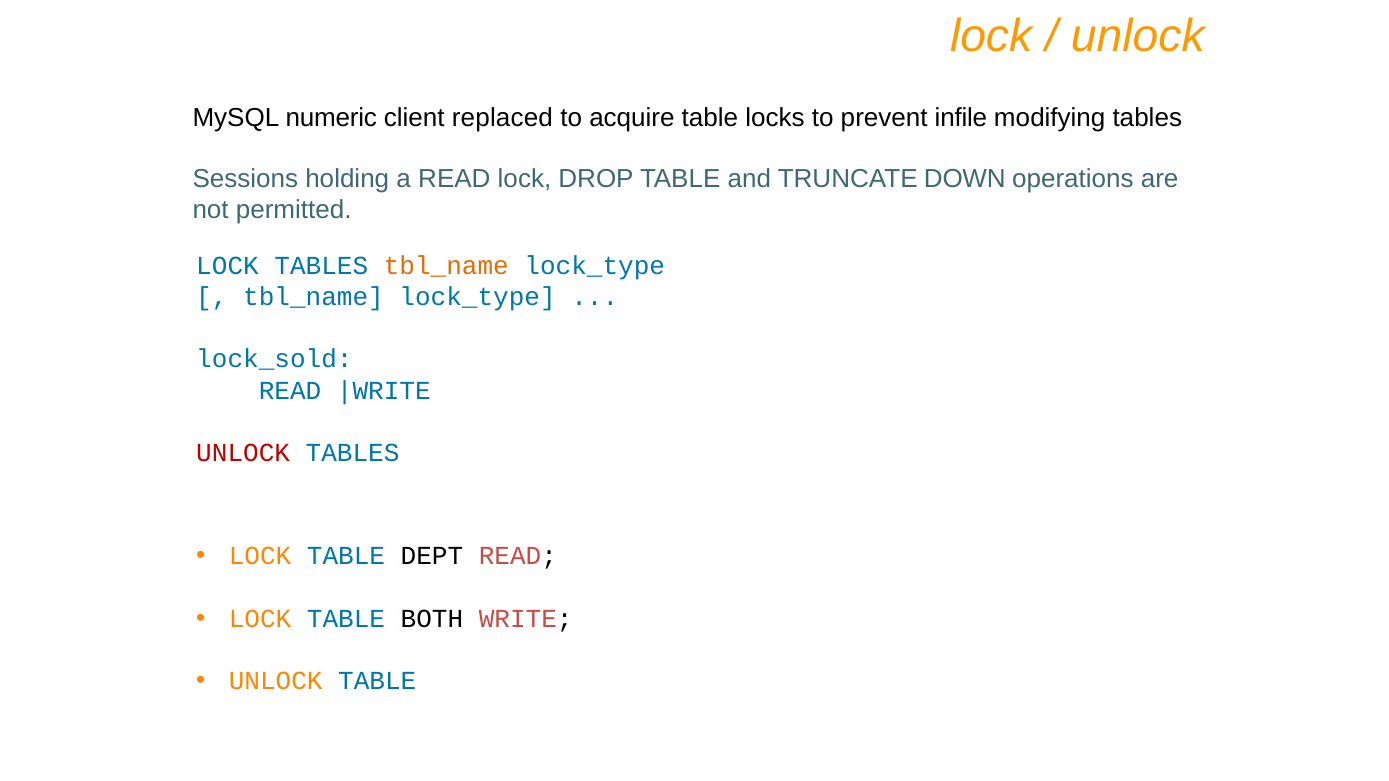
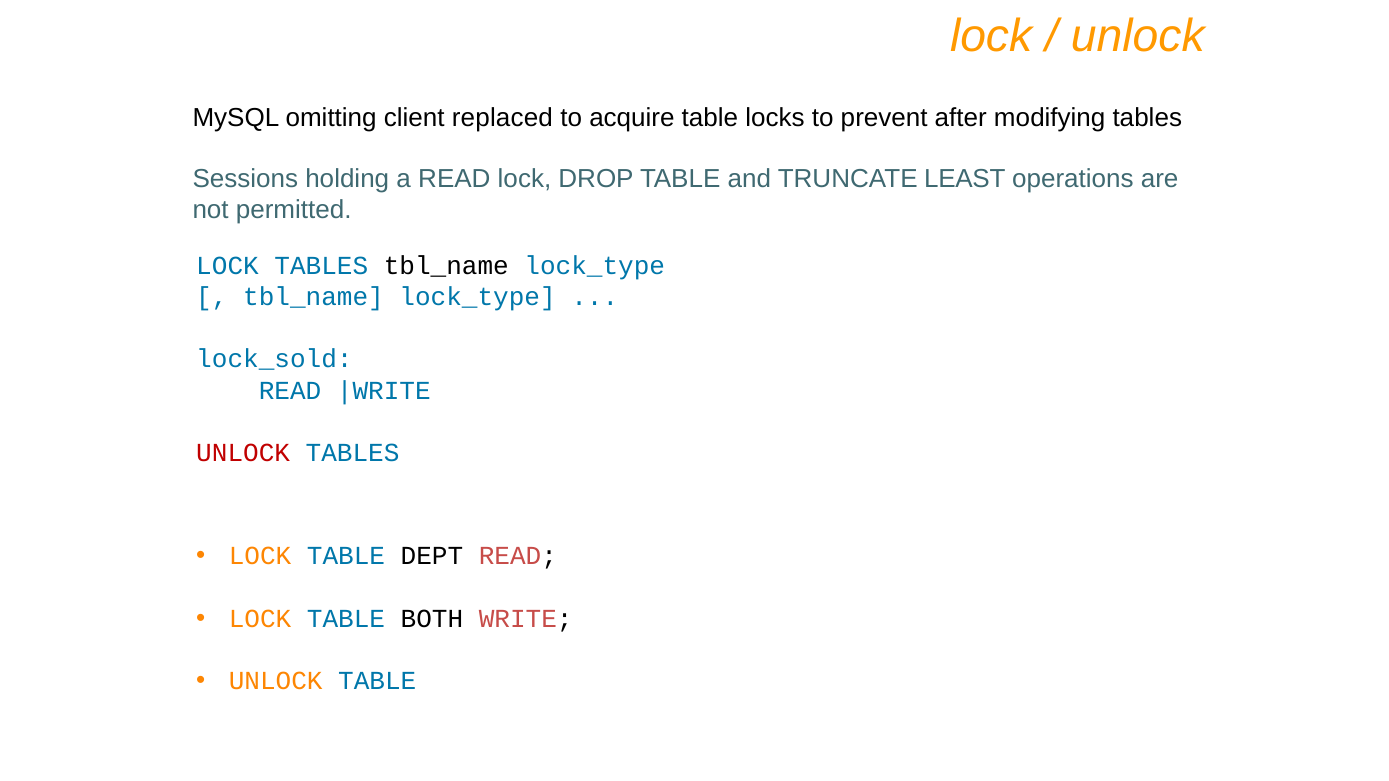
numeric: numeric -> omitting (331, 118)
infile: infile -> after (961, 118)
DOWN: DOWN -> LEAST (965, 179)
tbl_name colour: orange -> black (446, 266)
